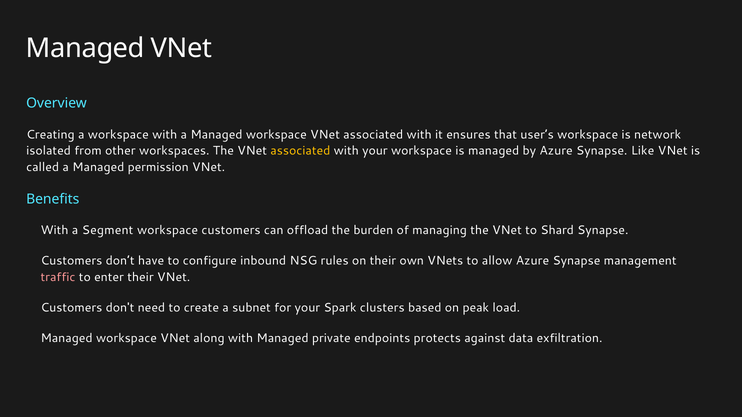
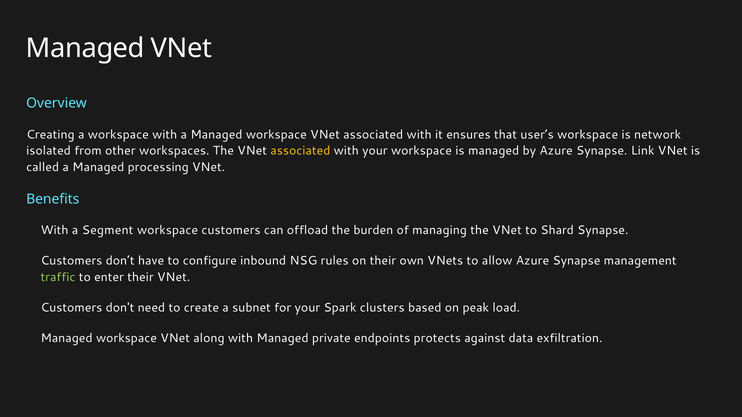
Like: Like -> Link (643, 151)
permission: permission -> processing (158, 167)
traffic colour: pink -> light green (58, 277)
